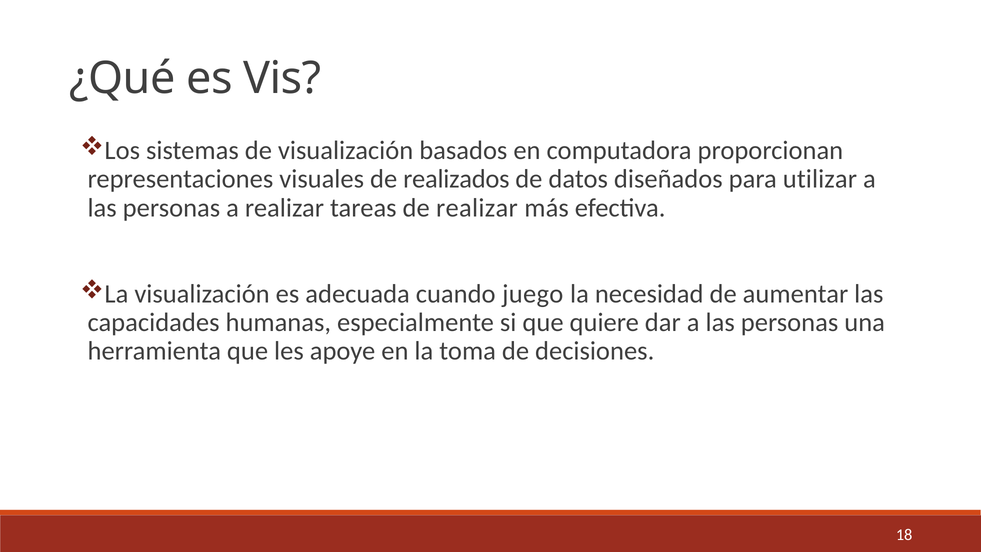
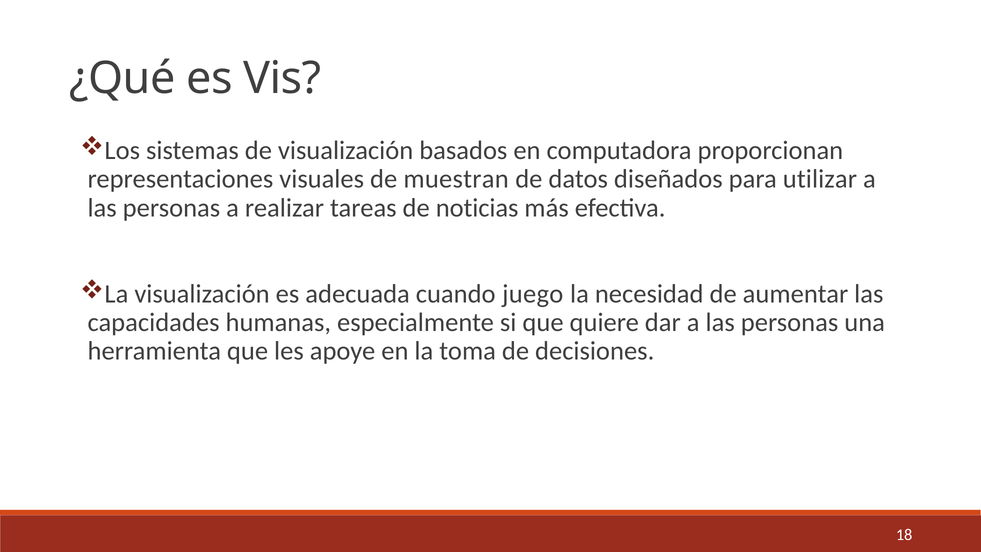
realizados: realizados -> muestran (456, 179)
de realizar: realizar -> noticias (477, 208)
